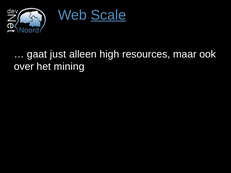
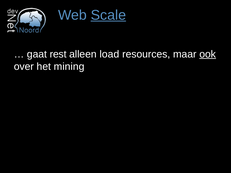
just: just -> rest (58, 54)
high: high -> load (109, 54)
ook underline: none -> present (208, 54)
